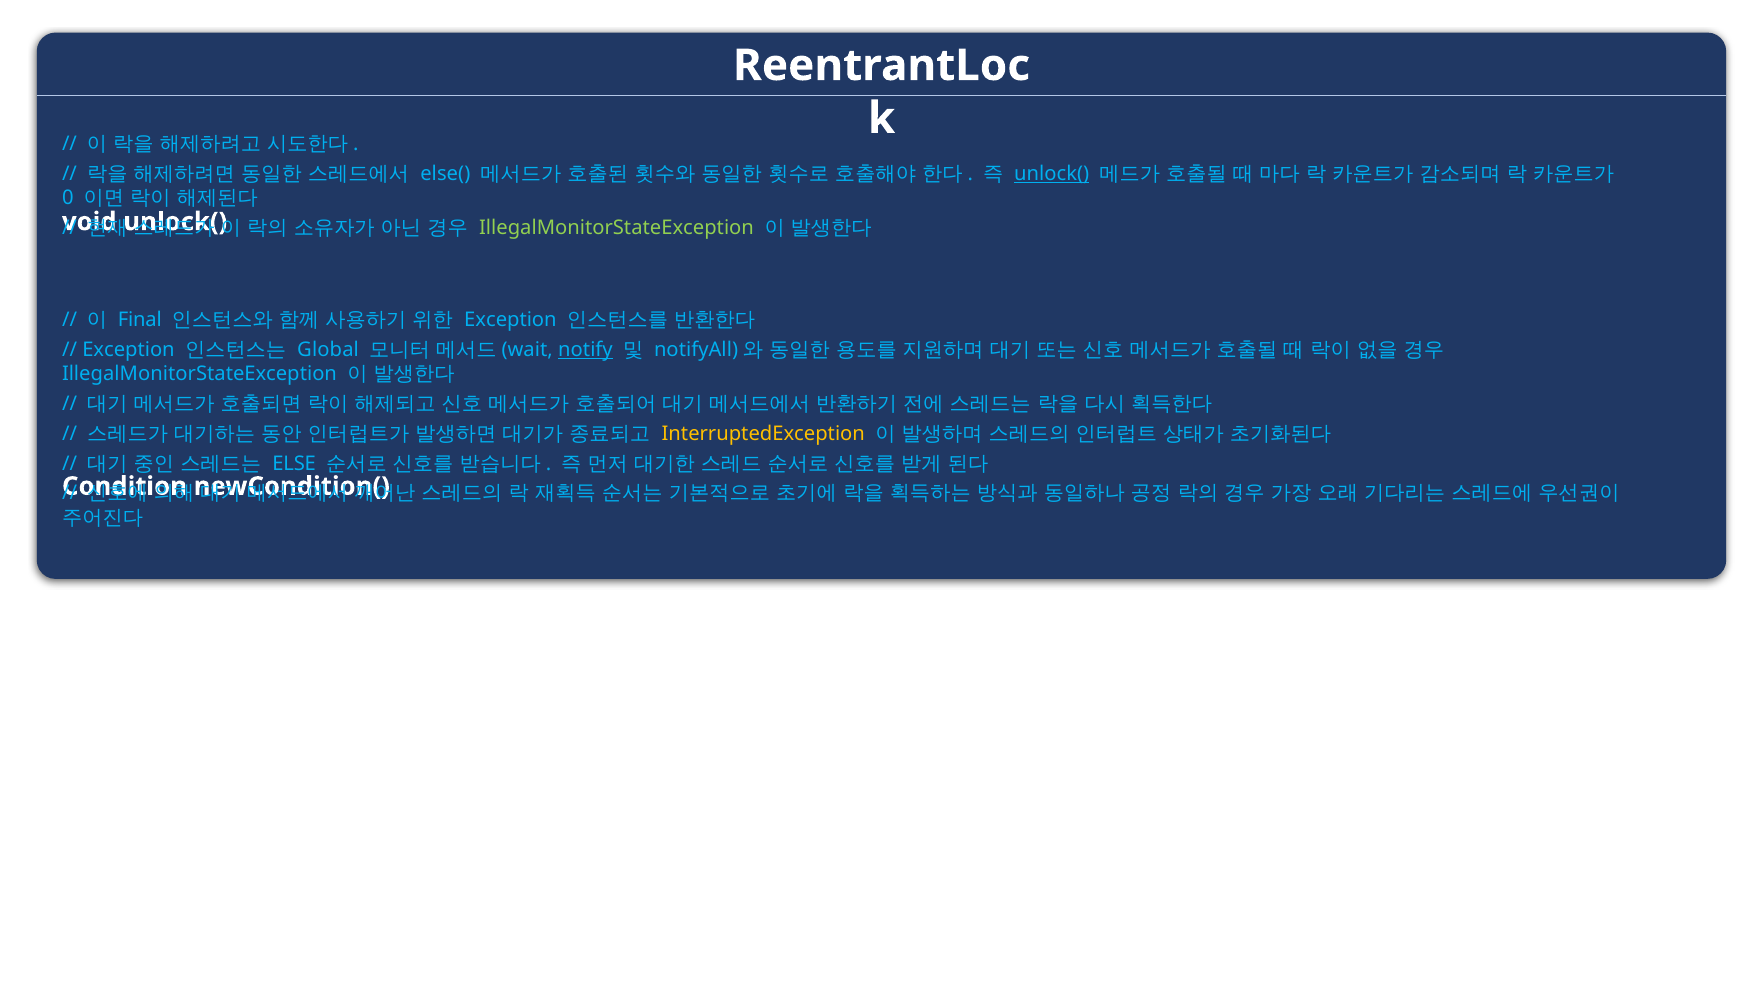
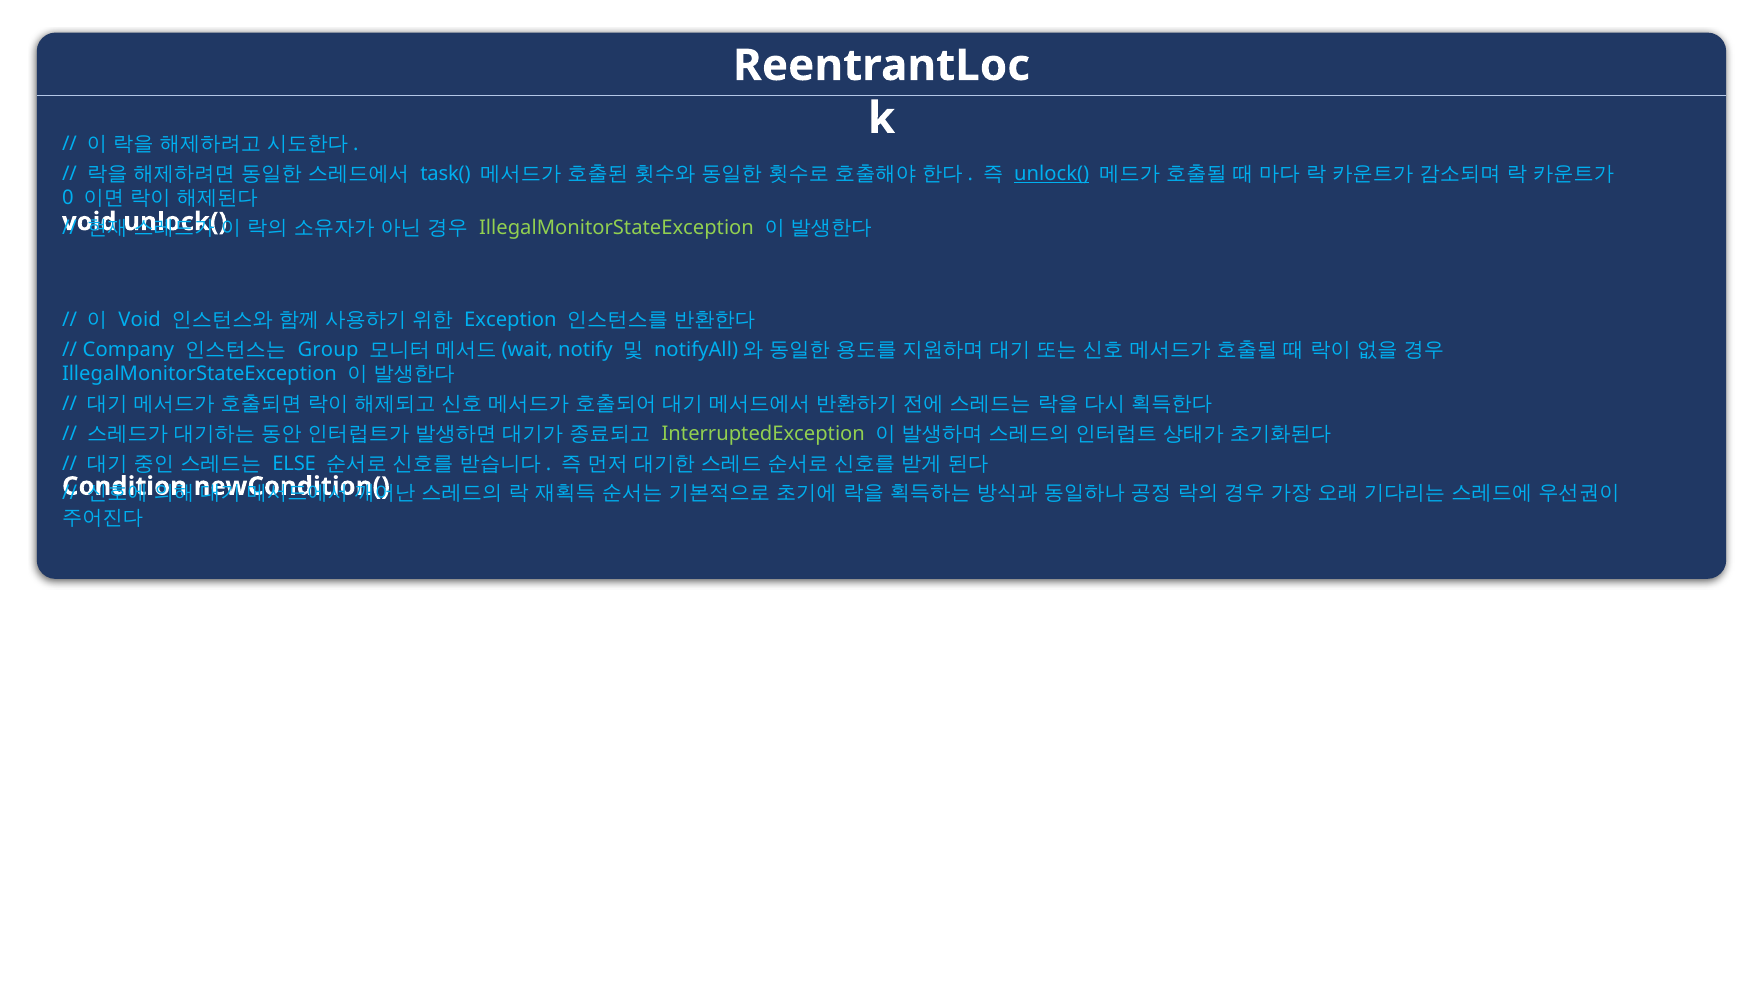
else(: else( -> task( (445, 174)
Final: Final -> Void (140, 320)
Exception: Exception -> Company (128, 350)
Global: Global -> Group (328, 350)
notify underline: present -> none (586, 350)
InterruptedException colour: yellow -> light green (763, 434)
